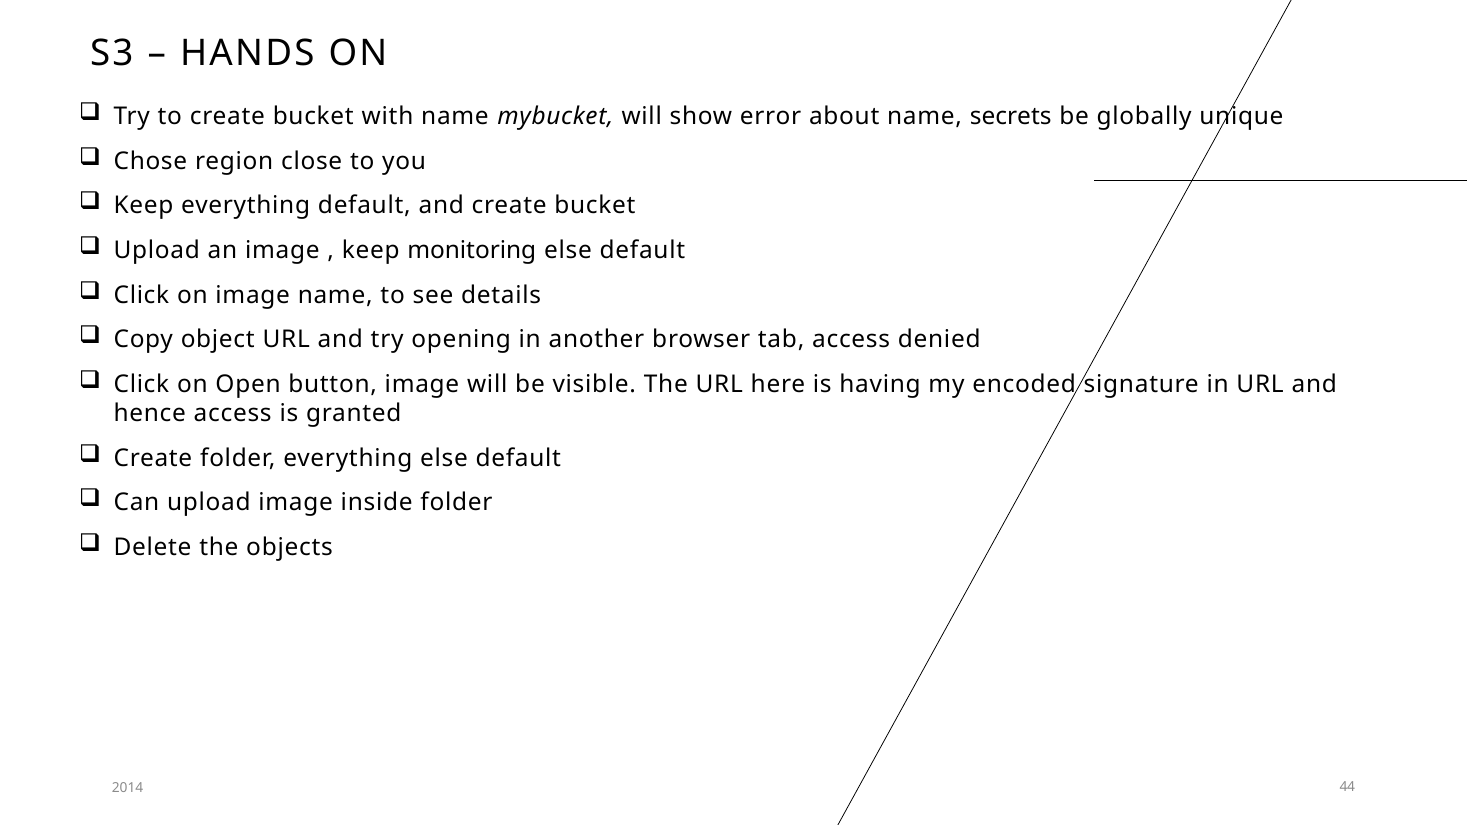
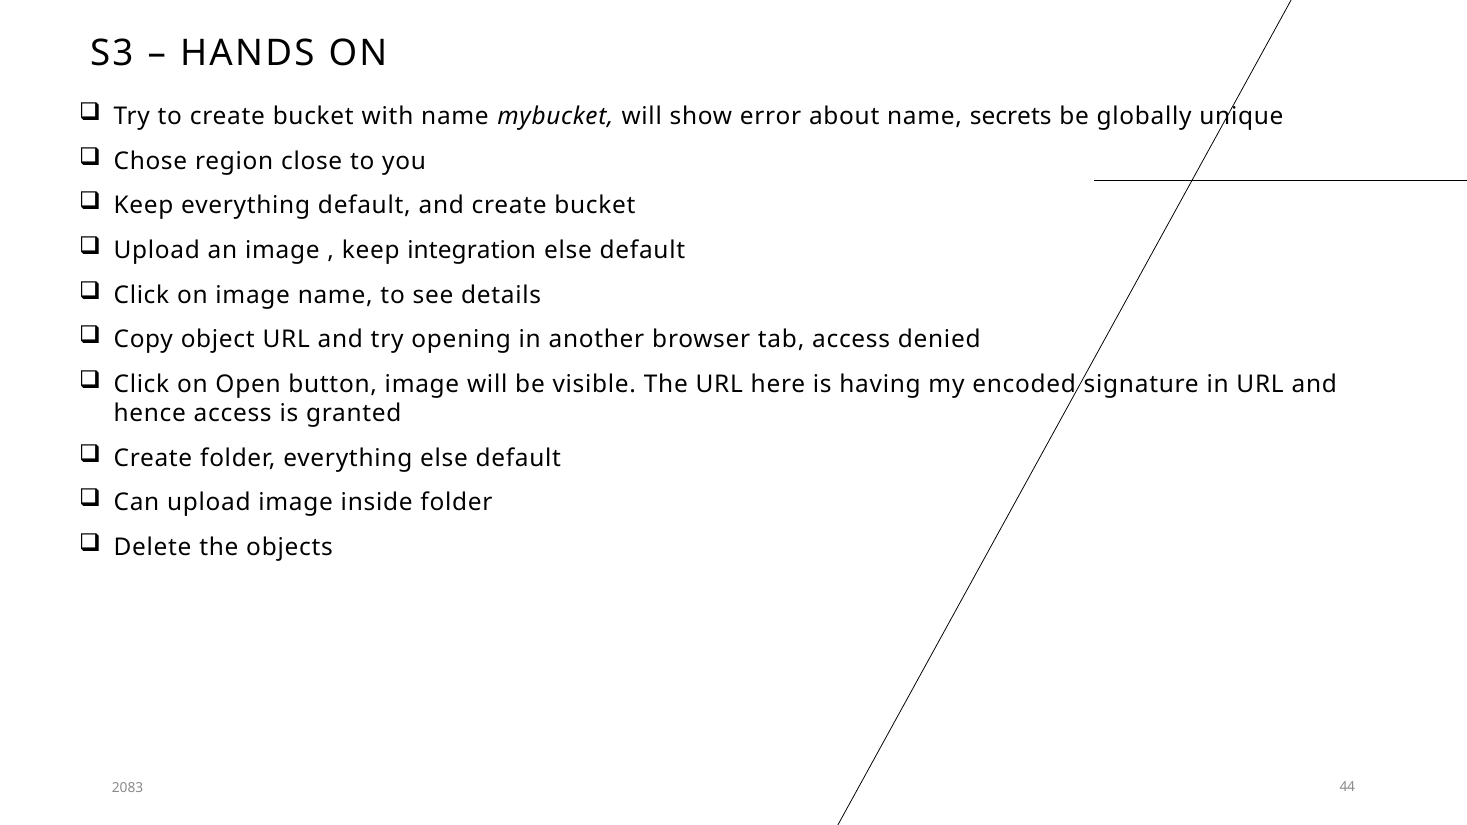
monitoring: monitoring -> integration (472, 250)
2014: 2014 -> 2083 (128, 788)
